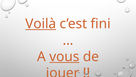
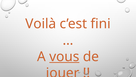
Voilà underline: present -> none (41, 24)
